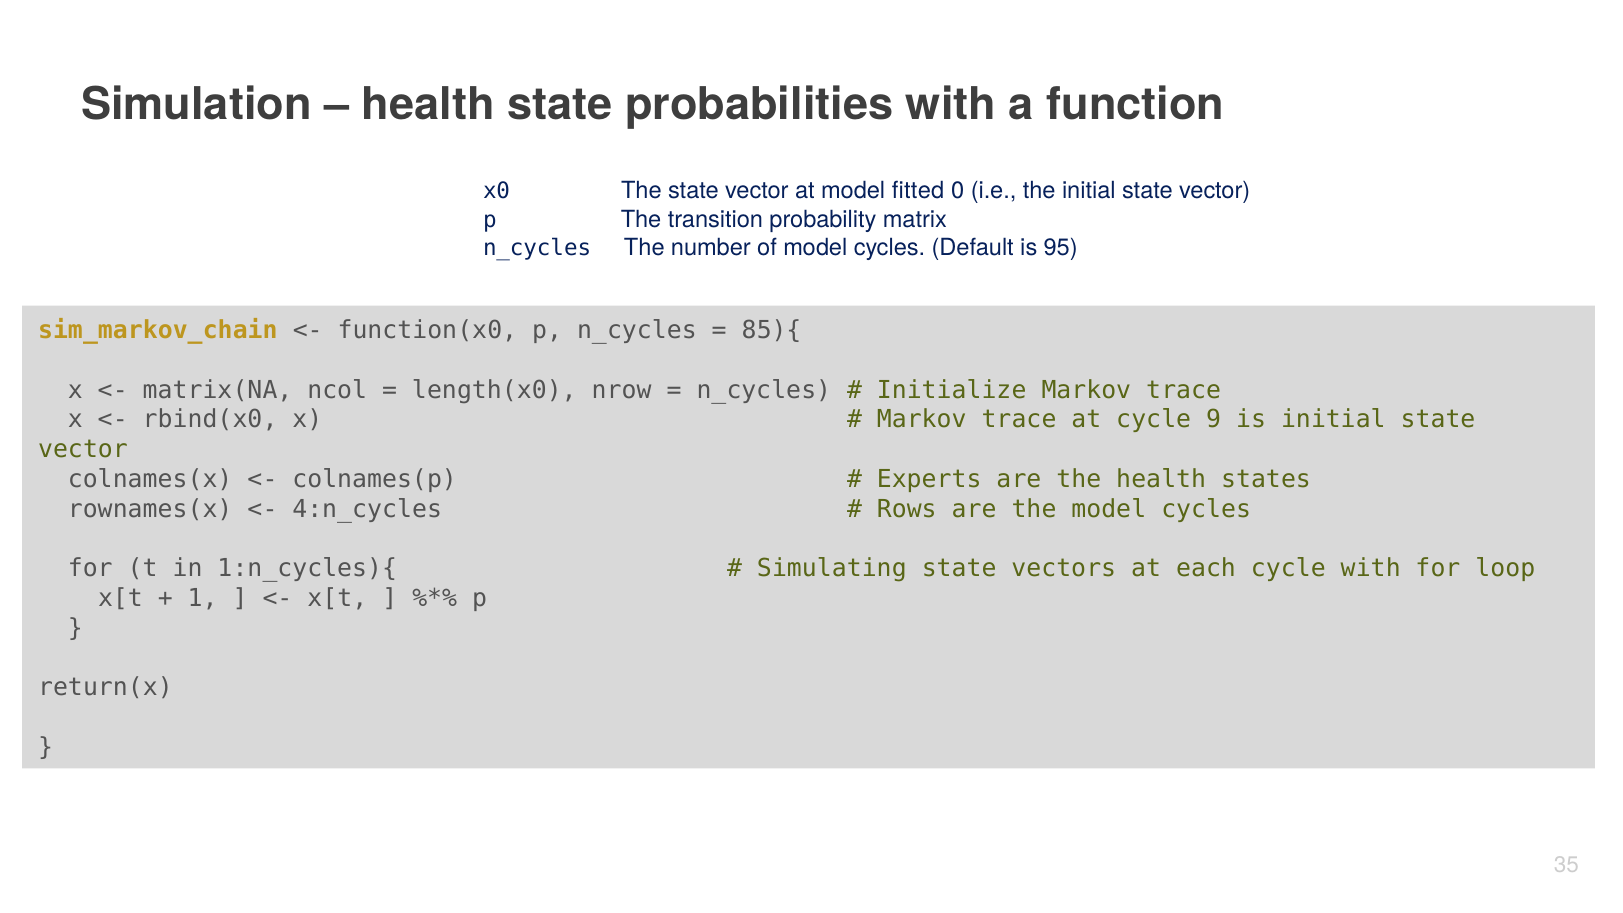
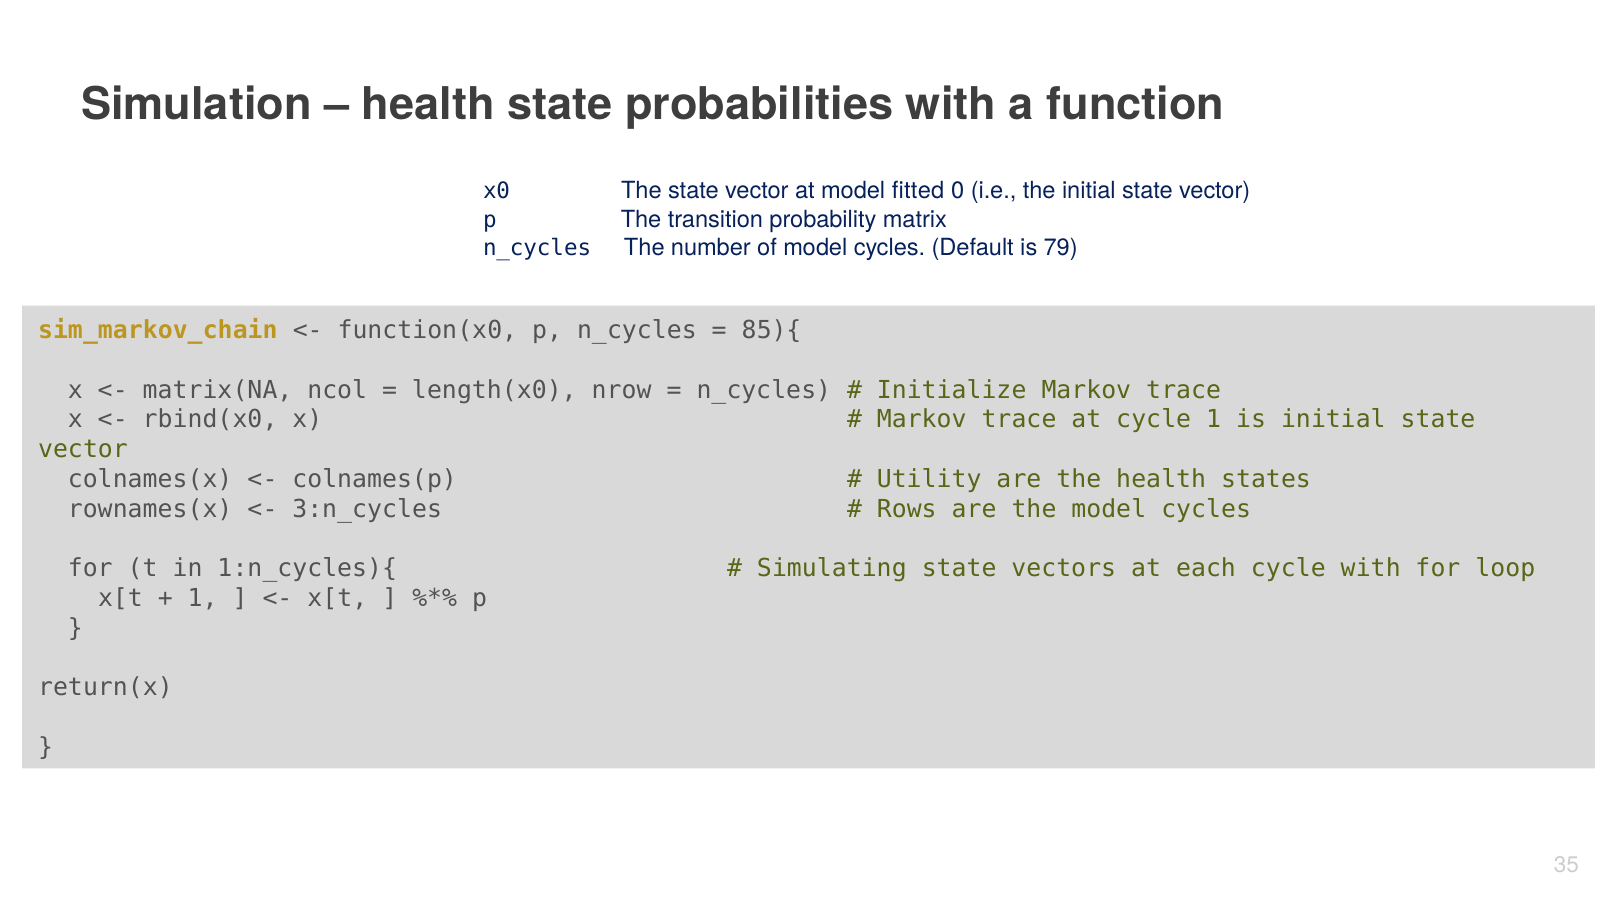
95: 95 -> 79 (1061, 248)
cycle 9: 9 -> 1 (1214, 420)
Experts: Experts -> Utility (929, 479)
4:n_cycles: 4:n_cycles -> 3:n_cycles (367, 509)
